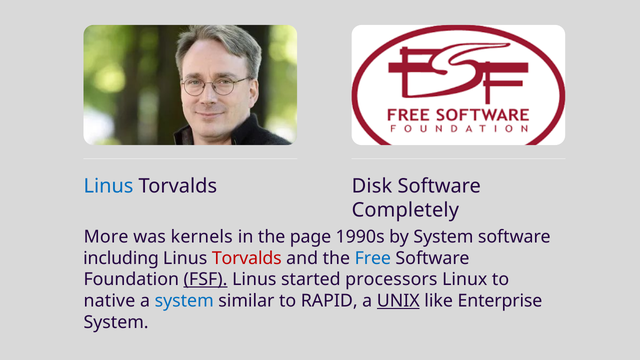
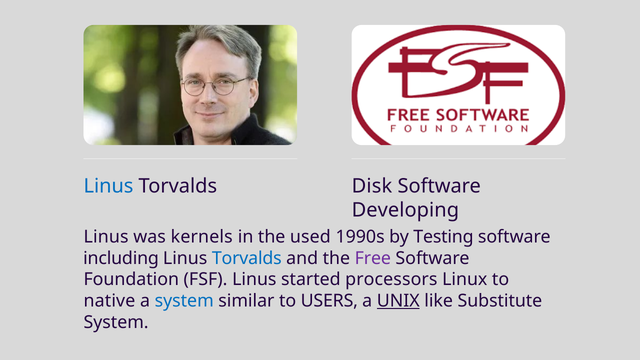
Completely: Completely -> Developing (405, 210)
More: More -> Linus (106, 237)
page: page -> used (310, 237)
by System: System -> Testing (443, 237)
Torvalds colour: red -> blue (247, 258)
Free colour: blue -> purple (373, 258)
FSF underline: present -> none (206, 280)
RAPID: RAPID -> USERS (329, 301)
Enterprise: Enterprise -> Substitute (500, 301)
